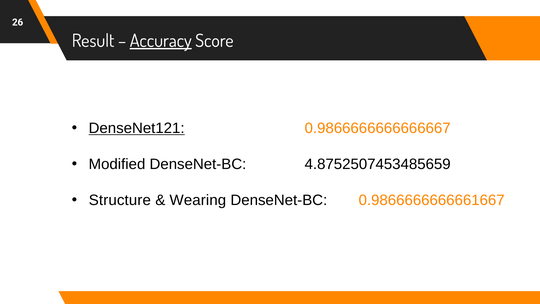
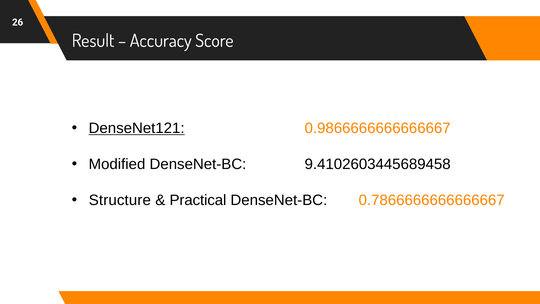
Accuracy underline: present -> none (161, 41)
4.8752507453485659: 4.8752507453485659 -> 9.4102603445689458 (378, 164)
Wearing: Wearing -> Practical (198, 200)
0.9866666666661667: 0.9866666666661667 -> 0.7866666666666667 (432, 200)
